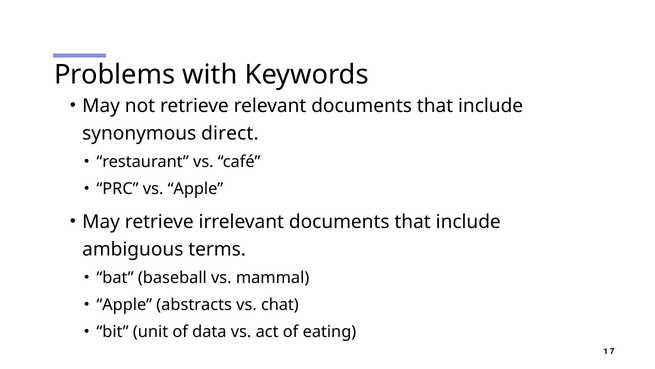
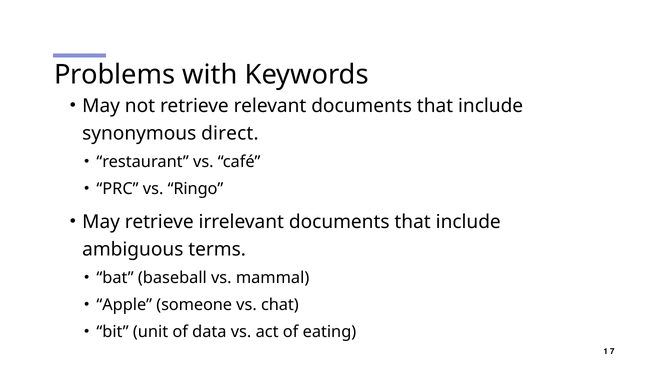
vs Apple: Apple -> Ringo (195, 189)
abstracts: abstracts -> someone (194, 304)
